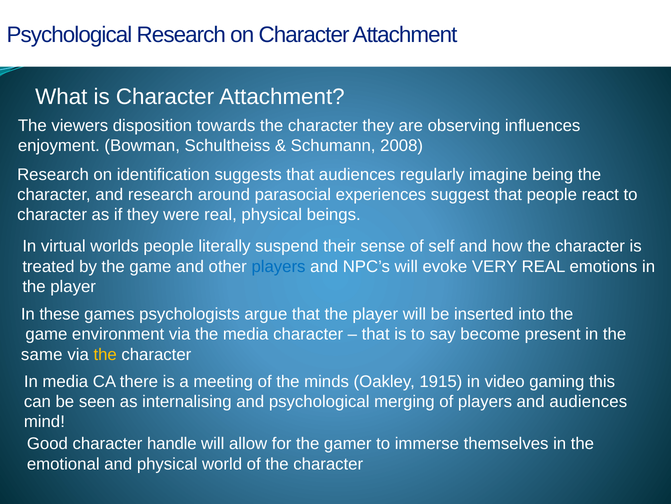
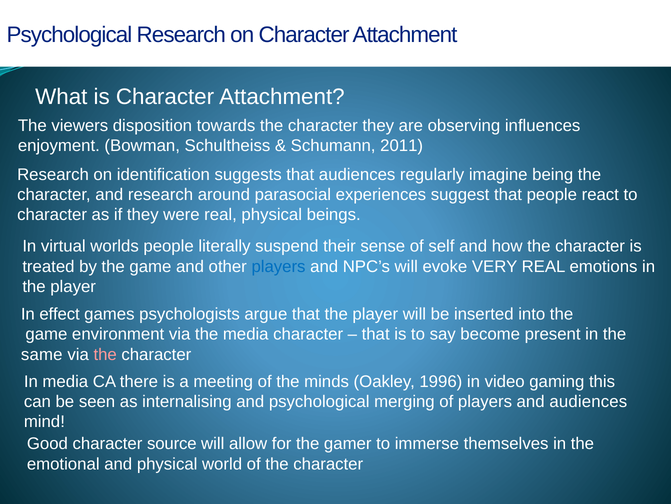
2008: 2008 -> 2011 (402, 145)
these: these -> effect (60, 314)
the colour: yellow -> pink (105, 354)
1915: 1915 -> 1996 (441, 381)
handle: handle -> source (172, 443)
